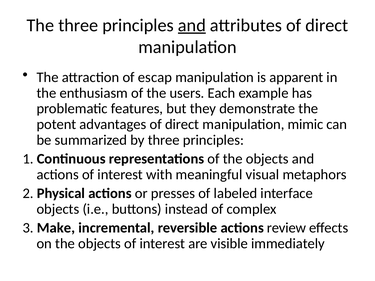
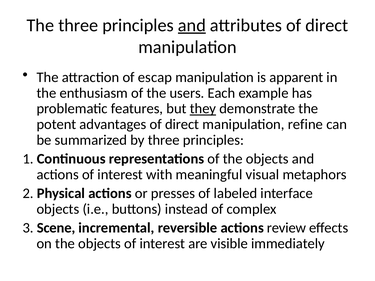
they underline: none -> present (203, 109)
mimic: mimic -> refine (305, 125)
Make: Make -> Scene (56, 228)
